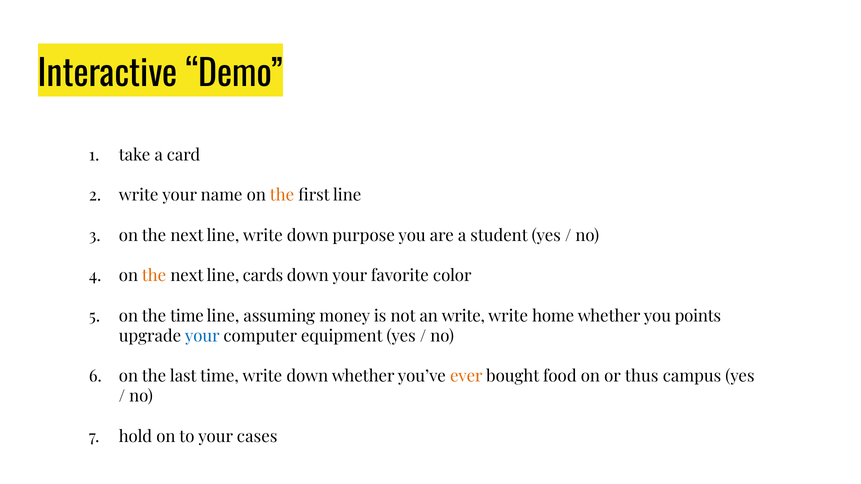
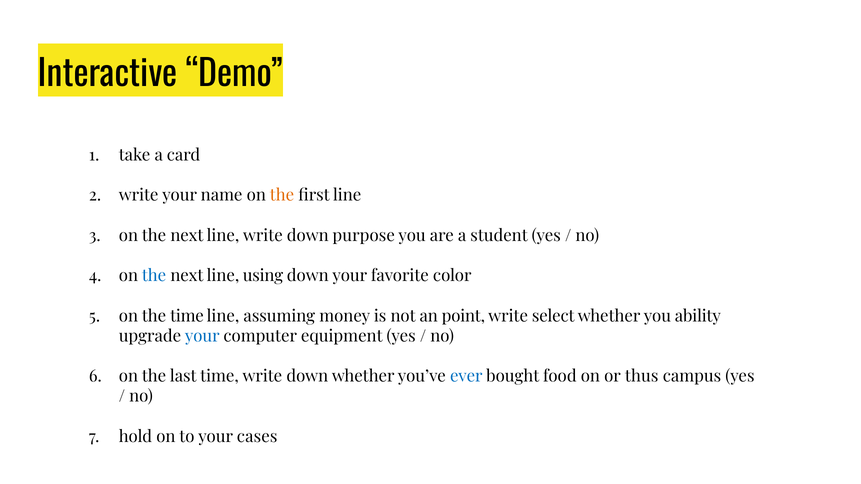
the colour: orange -> blue (154, 276)
cards: cards -> using (263, 276)
an write: write -> point (463, 316)
home: home -> select (553, 316)
points: points -> ability (698, 316)
ever colour: orange -> blue (466, 377)
